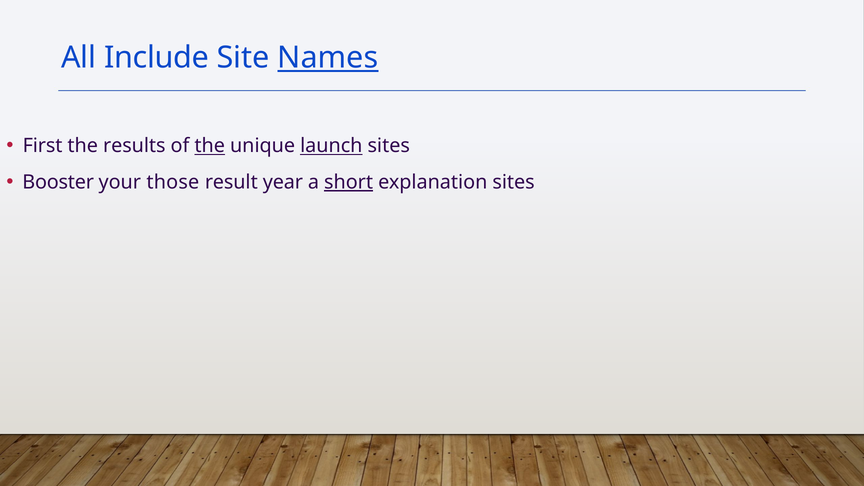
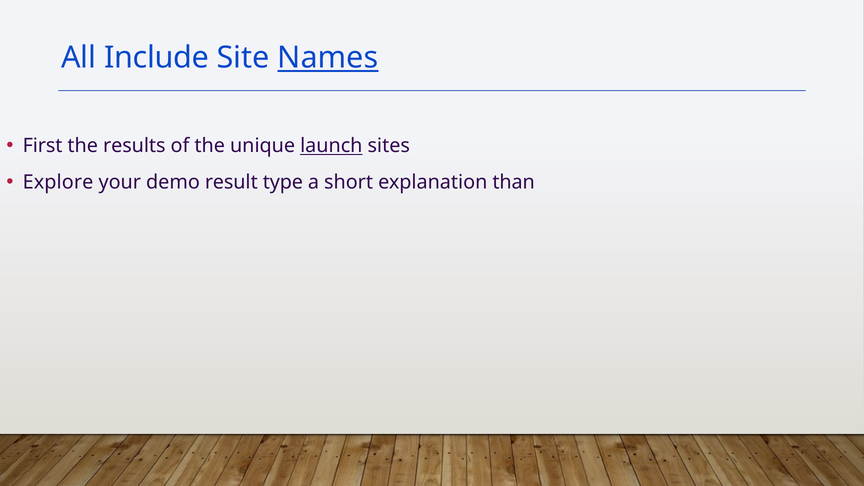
the underline: present -> none (210, 146)
Booster: Booster -> Explore (58, 182)
those: those -> demo (173, 182)
year: year -> type (283, 182)
short underline: present -> none (349, 182)
explanation sites: sites -> than (514, 182)
